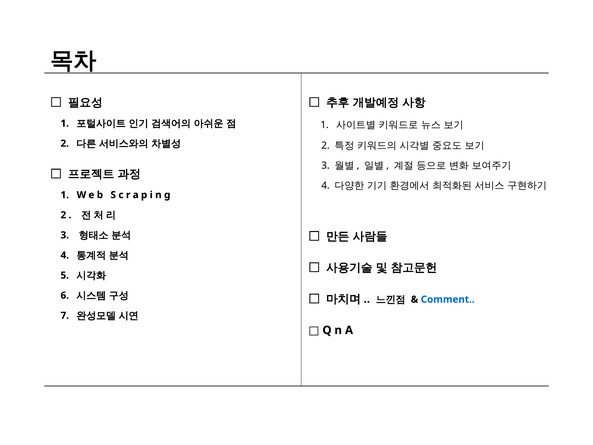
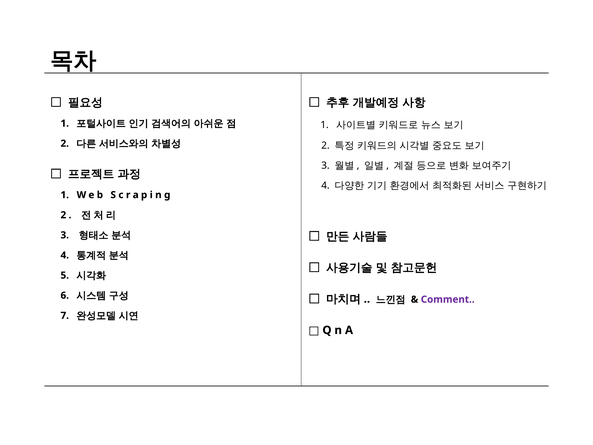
Comment colour: blue -> purple (448, 299)
